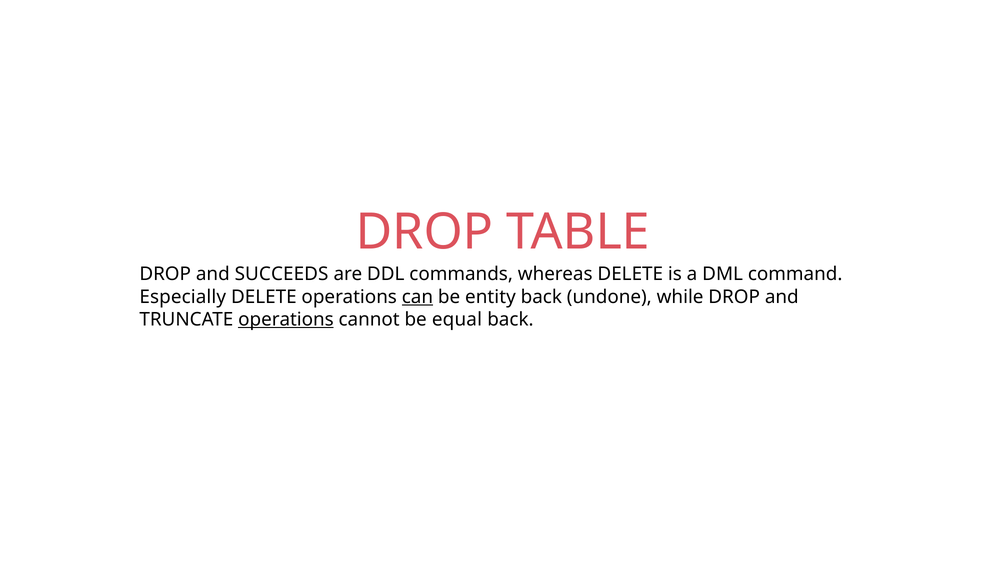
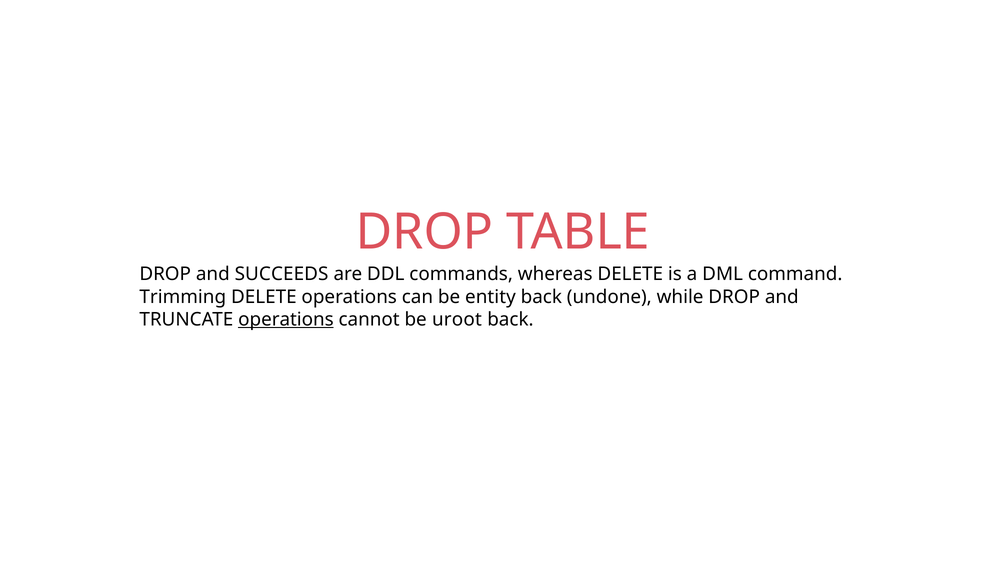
Especially: Especially -> Trimming (183, 297)
can underline: present -> none (417, 297)
equal: equal -> uroot (457, 319)
